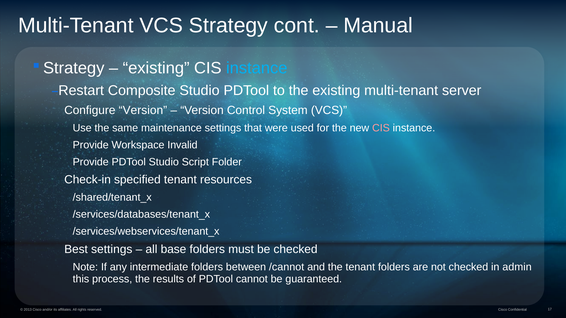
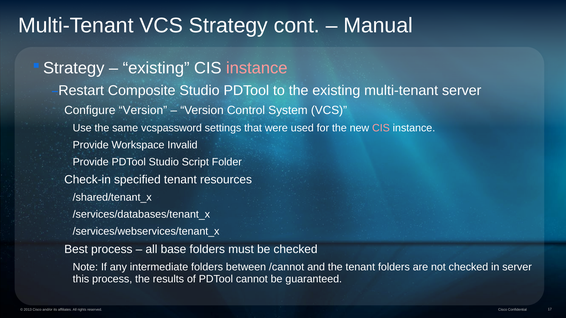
instance colour: light blue -> pink (257, 68)
maintenance: maintenance -> vcspassword (171, 128)
Best settings: settings -> process (112, 250)
in admin: admin -> server (517, 267)
